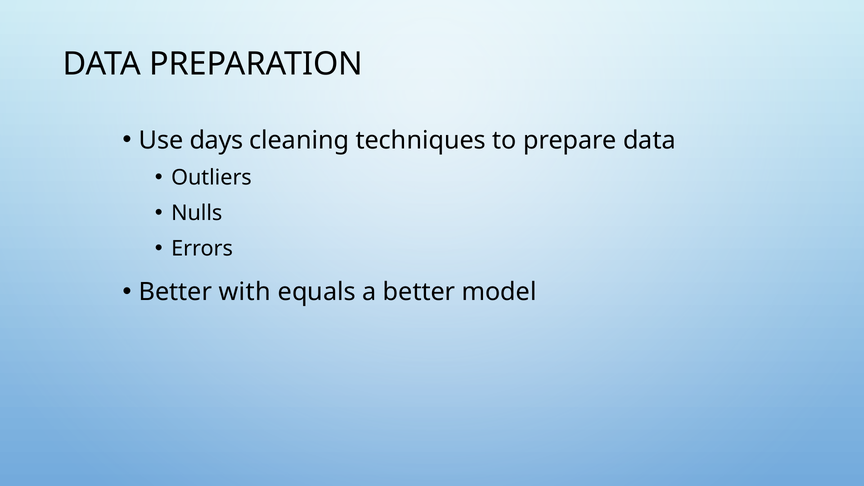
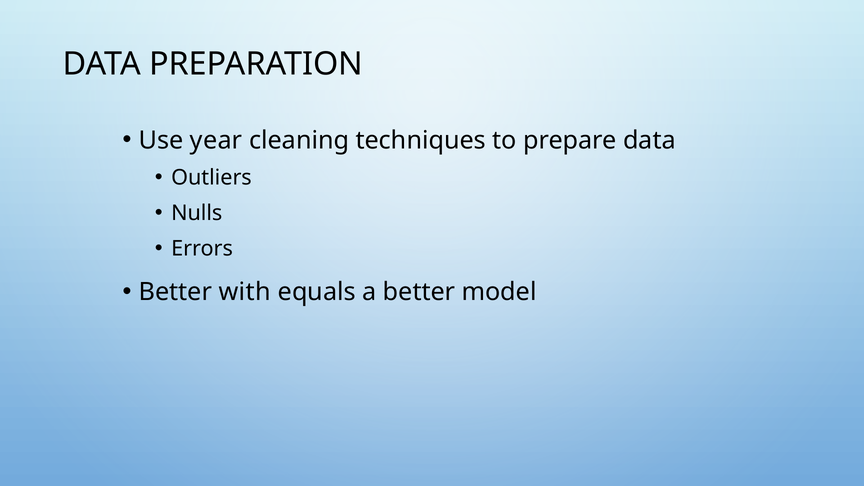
days: days -> year (216, 140)
